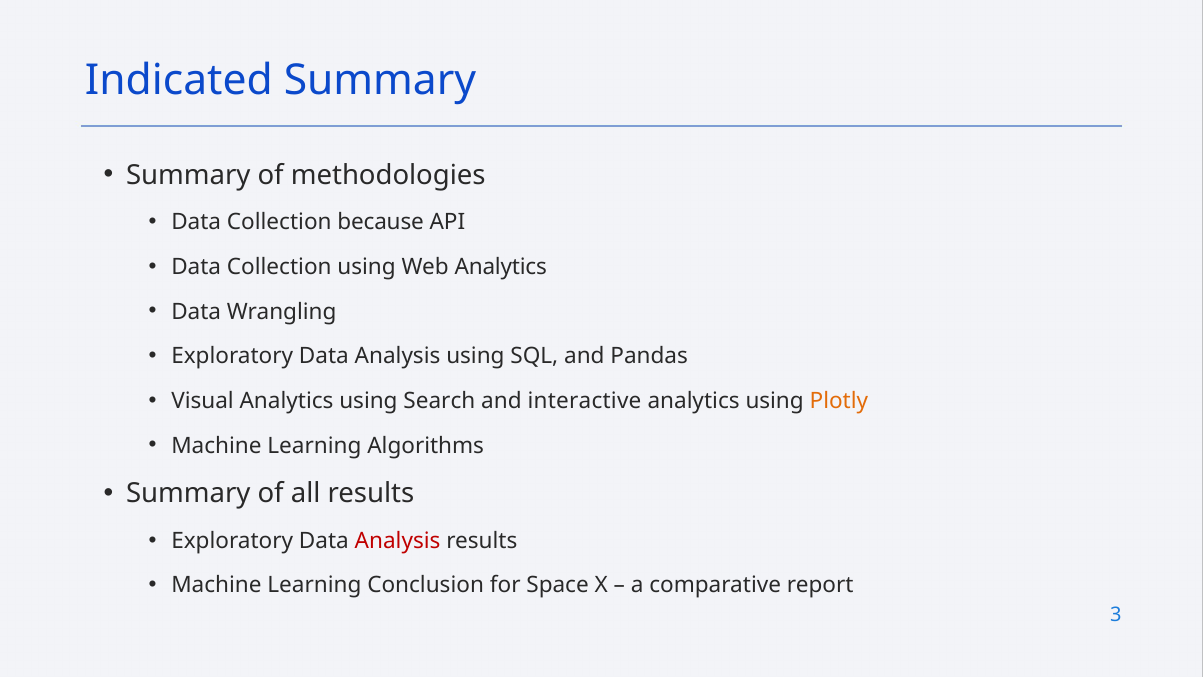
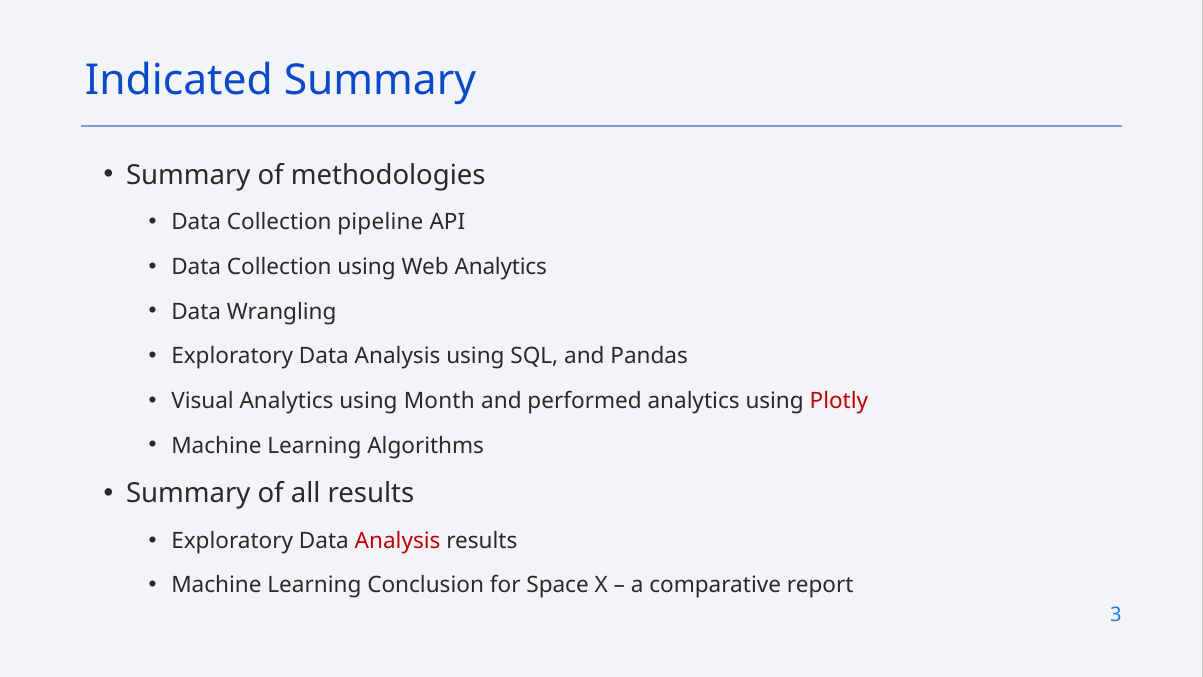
because: because -> pipeline (380, 222)
Search: Search -> Month (439, 401)
interactive: interactive -> performed (585, 401)
Plotly colour: orange -> red (839, 401)
